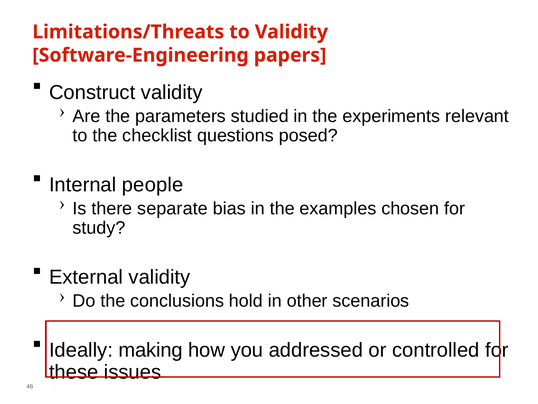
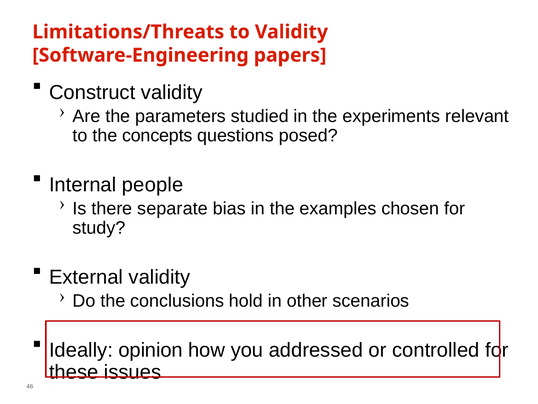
checklist: checklist -> concepts (157, 135)
making: making -> opinion (151, 350)
